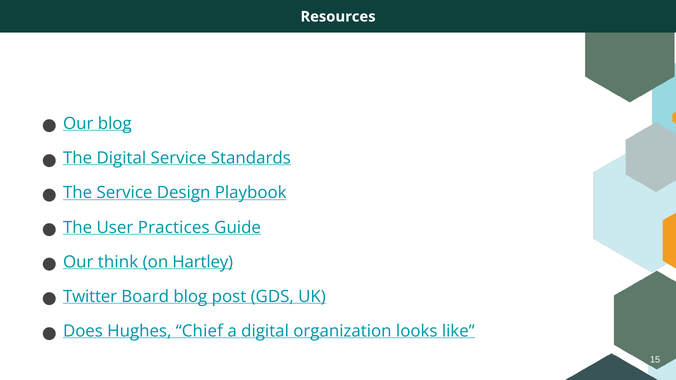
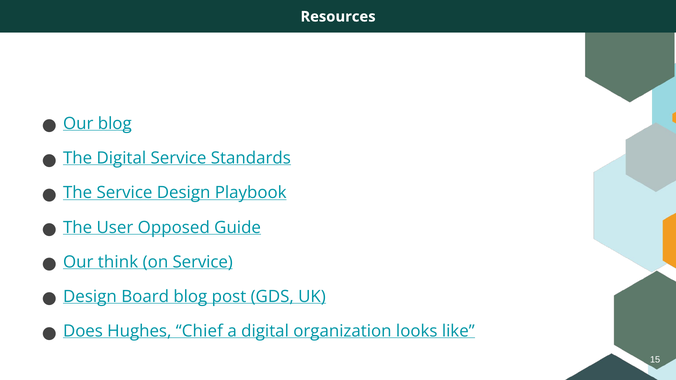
Practices: Practices -> Opposed (174, 228)
on Hartley: Hartley -> Service (203, 262)
Twitter: Twitter -> Design (90, 297)
